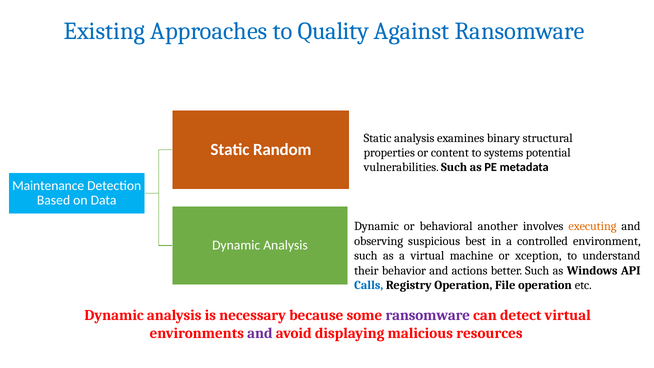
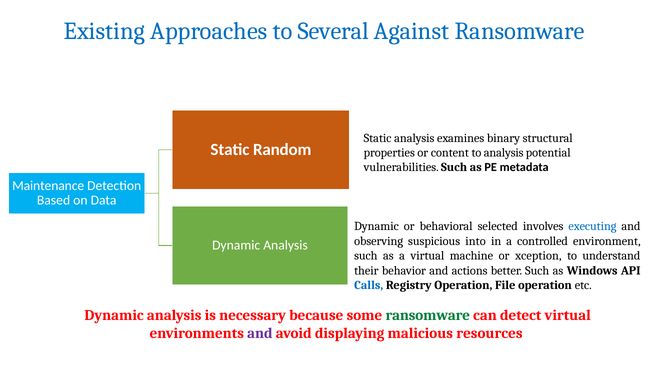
Quality: Quality -> Several (333, 31)
to systems: systems -> analysis (504, 153)
another: another -> selected (498, 226)
executing colour: orange -> blue (592, 226)
best: best -> into (475, 241)
ransomware colour: purple -> green (428, 315)
